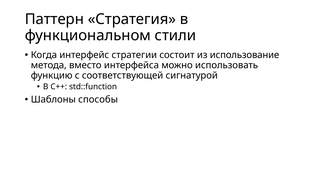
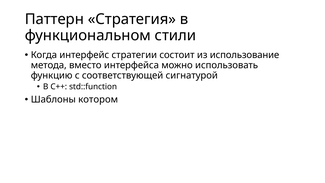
способы: способы -> котором (98, 100)
